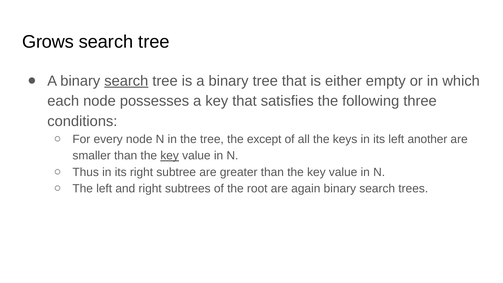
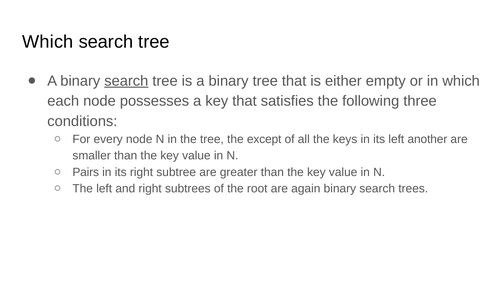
Grows: Grows -> Which (48, 42)
key underline: present -> none (170, 156)
Thus: Thus -> Pairs (86, 172)
